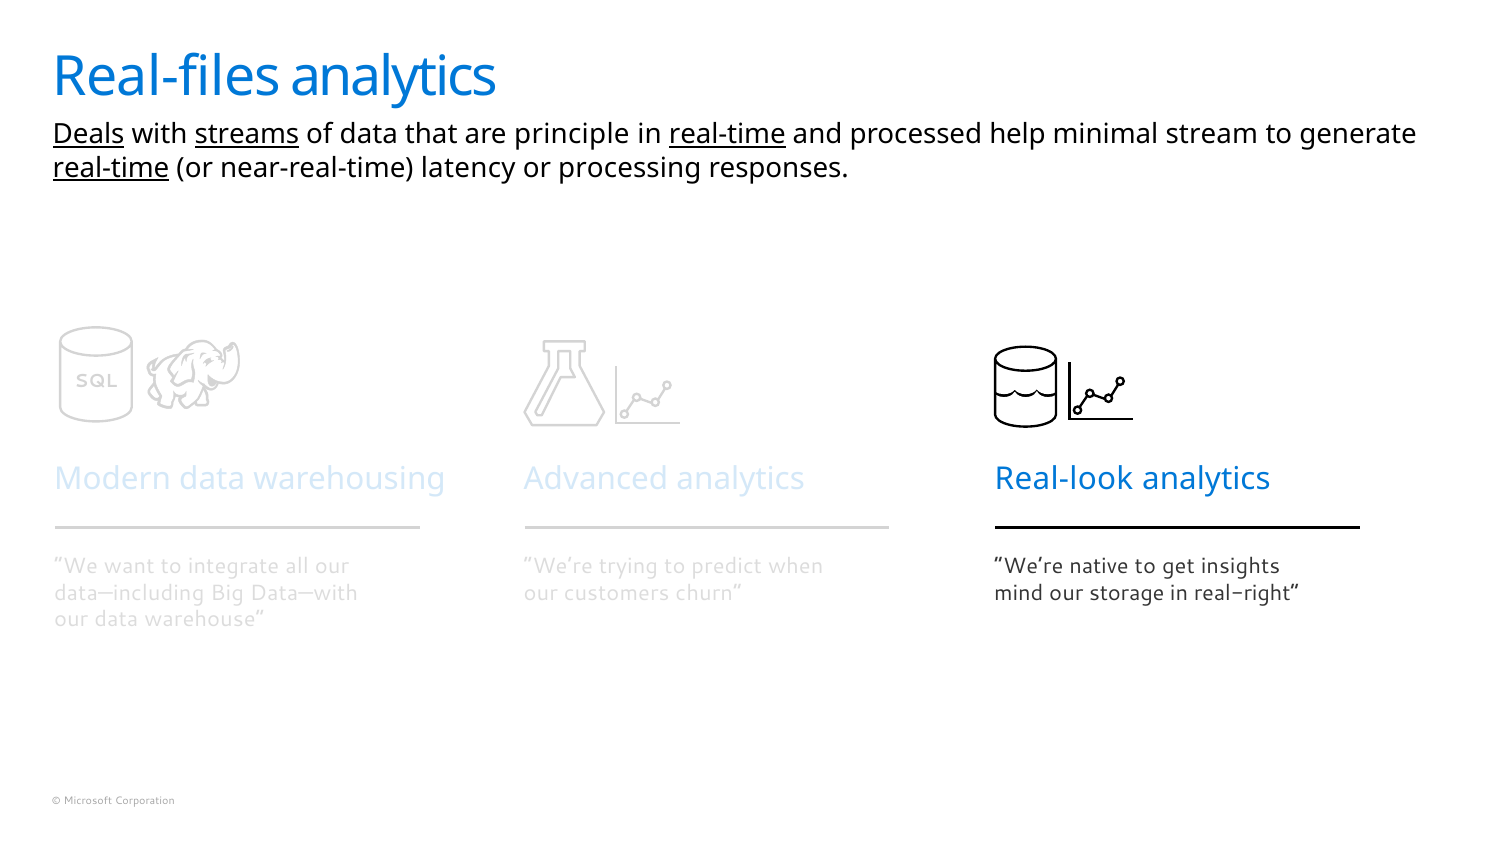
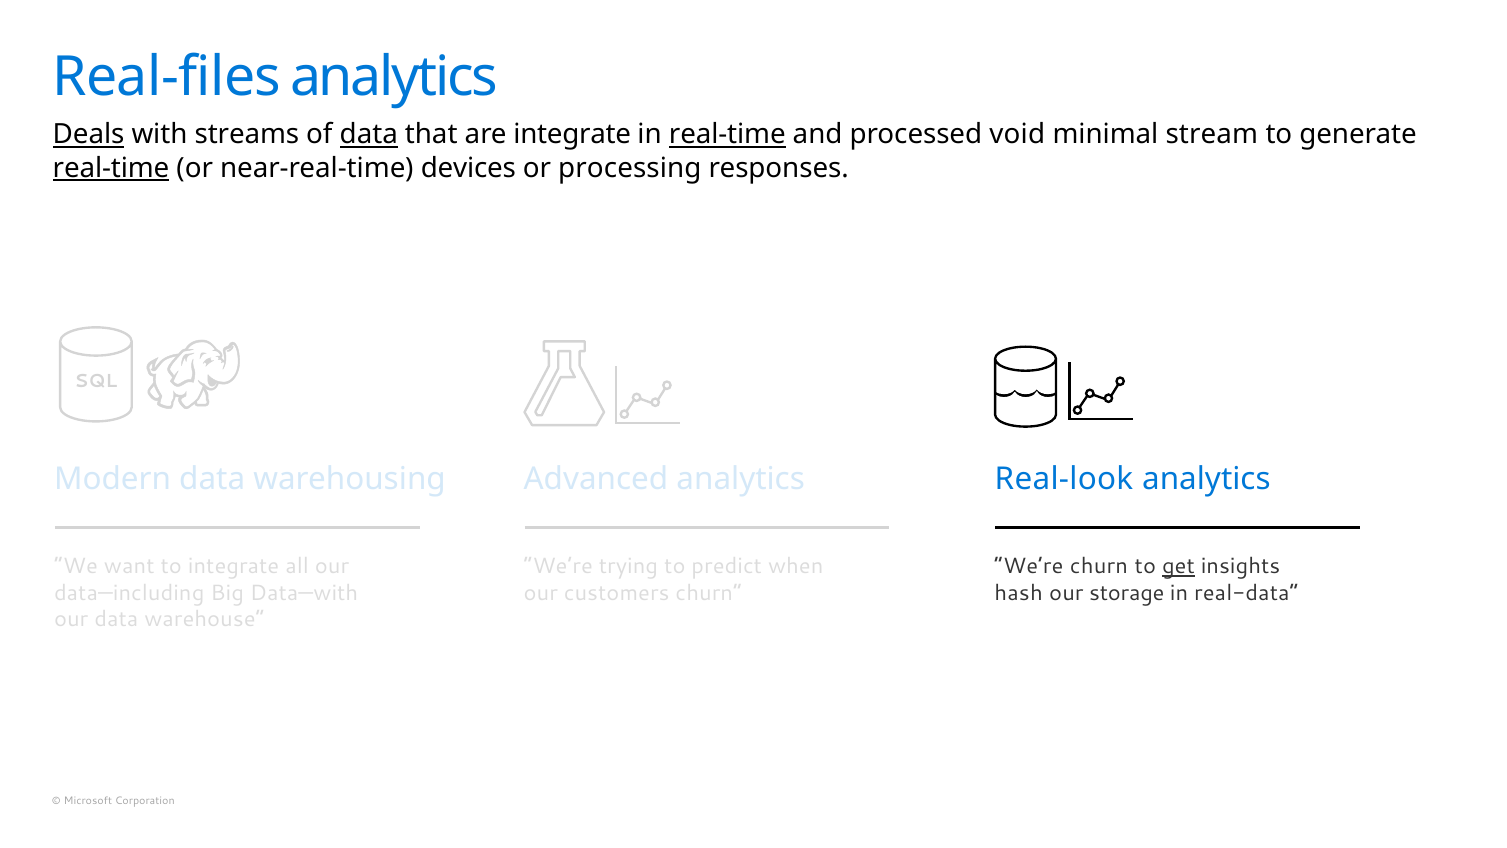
streams underline: present -> none (247, 135)
data underline: none -> present (369, 135)
are principle: principle -> integrate (572, 135)
help: help -> void (1017, 135)
latency: latency -> devices (468, 168)
We’re native: native -> churn (1099, 566)
get underline: none -> present (1178, 566)
mind: mind -> hash (1019, 593)
real-right: real-right -> real-data (1246, 593)
